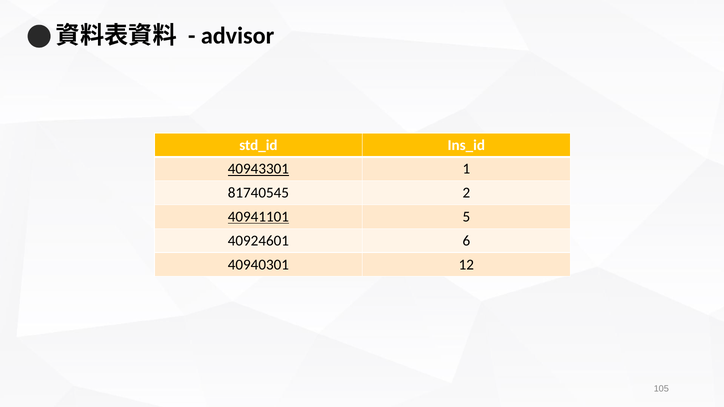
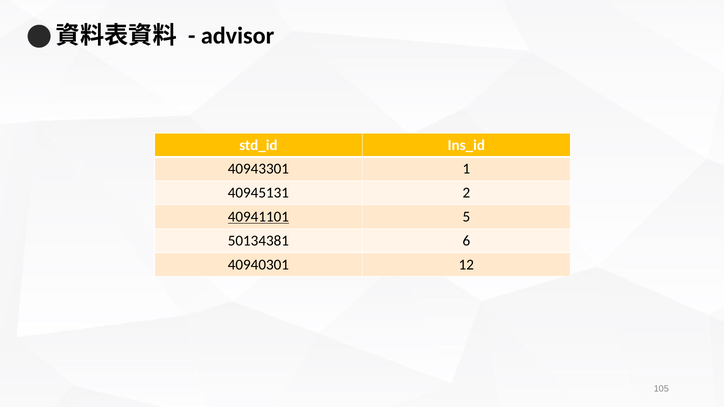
40943301 underline: present -> none (258, 169)
81740545: 81740545 -> 40945131 (258, 193)
40924601: 40924601 -> 50134381 (258, 241)
